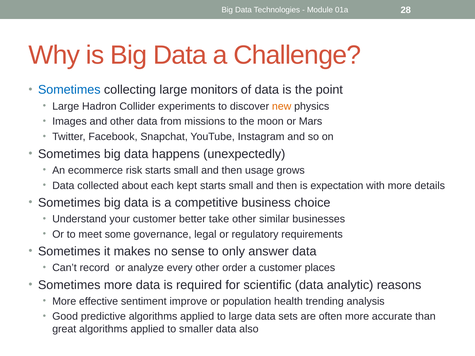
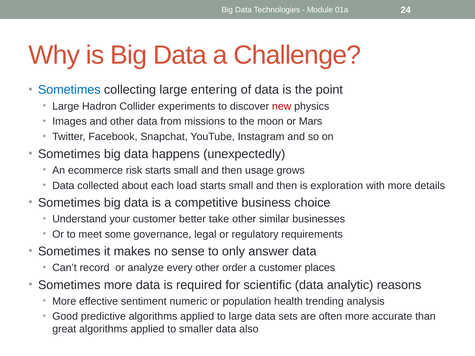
28: 28 -> 24 (406, 10)
monitors: monitors -> entering (214, 90)
new colour: orange -> red (282, 106)
kept: kept -> load (187, 186)
expectation: expectation -> exploration (337, 186)
improve: improve -> numeric (188, 301)
